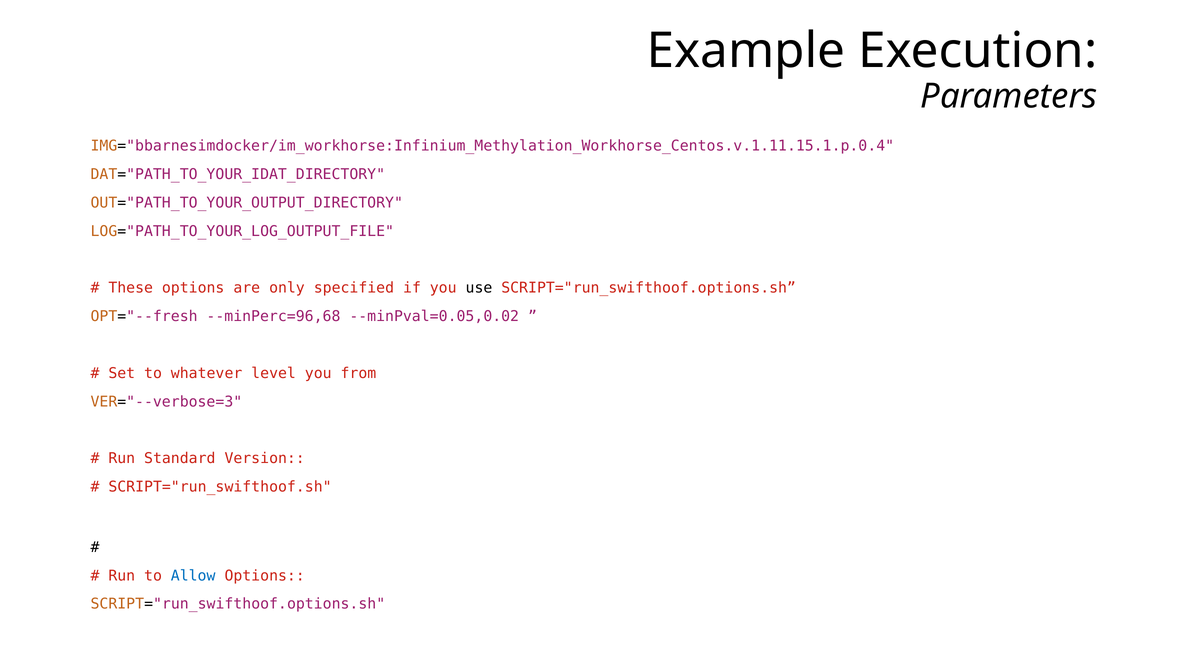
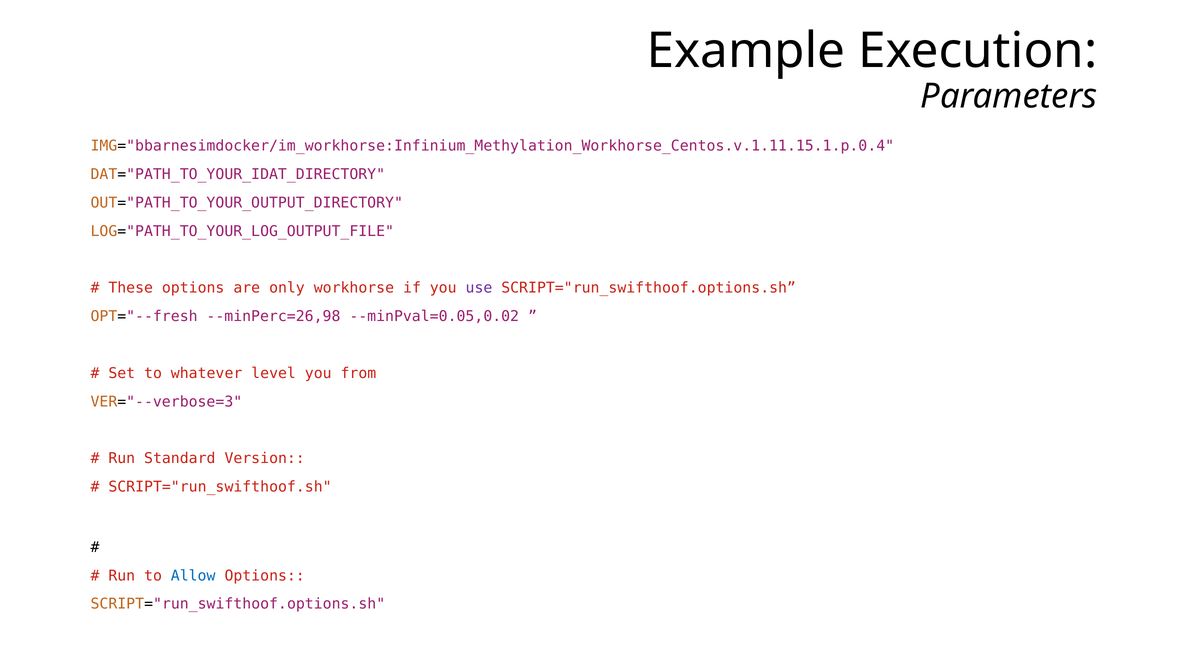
specified: specified -> workhorse (354, 288)
use colour: black -> purple (479, 288)
--minPerc=96,68: --minPerc=96,68 -> --minPerc=26,98 (273, 317)
